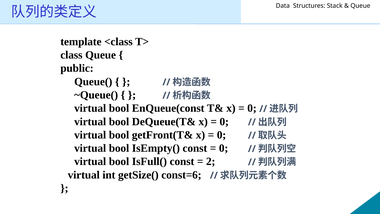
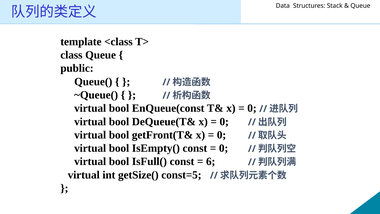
2: 2 -> 6 (211, 161)
const=6: const=6 -> const=5 (181, 175)
